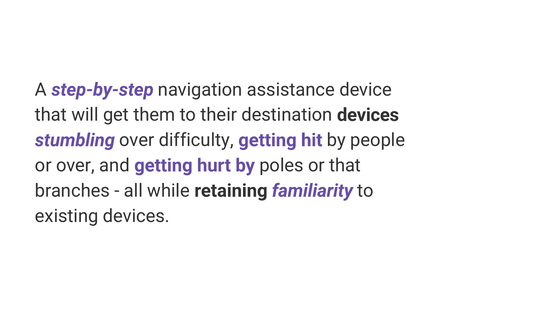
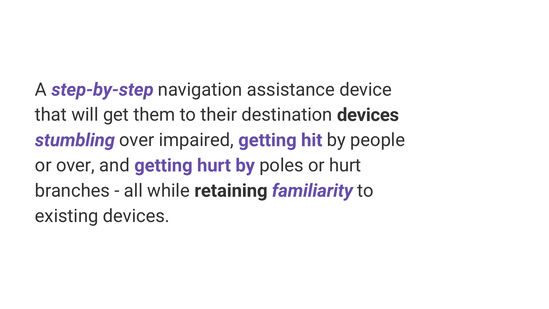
difficulty: difficulty -> impaired (196, 140)
or that: that -> hurt (345, 165)
